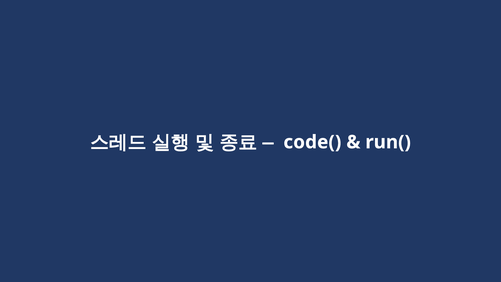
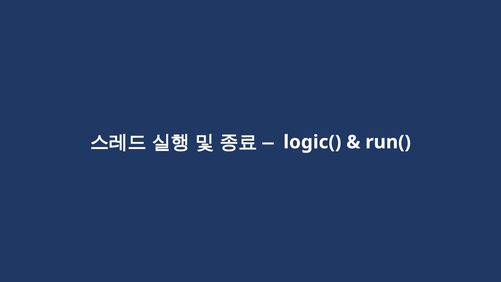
code(: code( -> logic( (312, 142)
